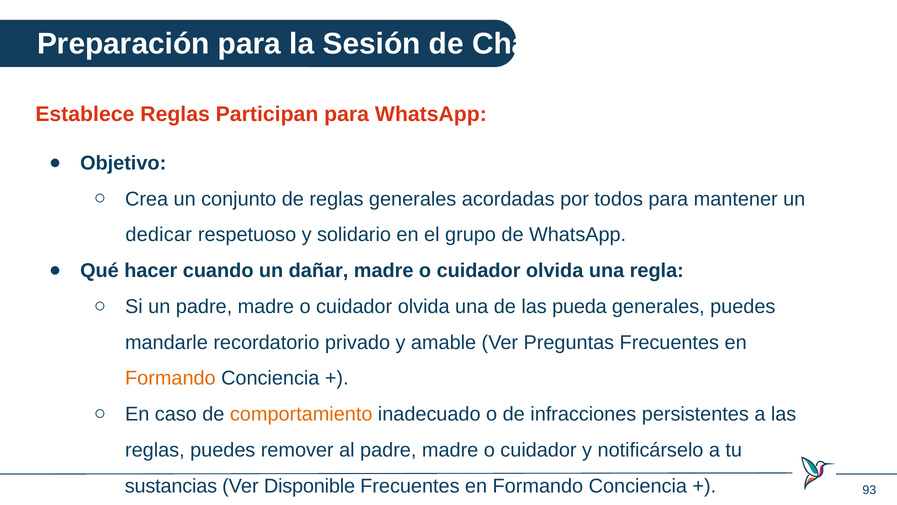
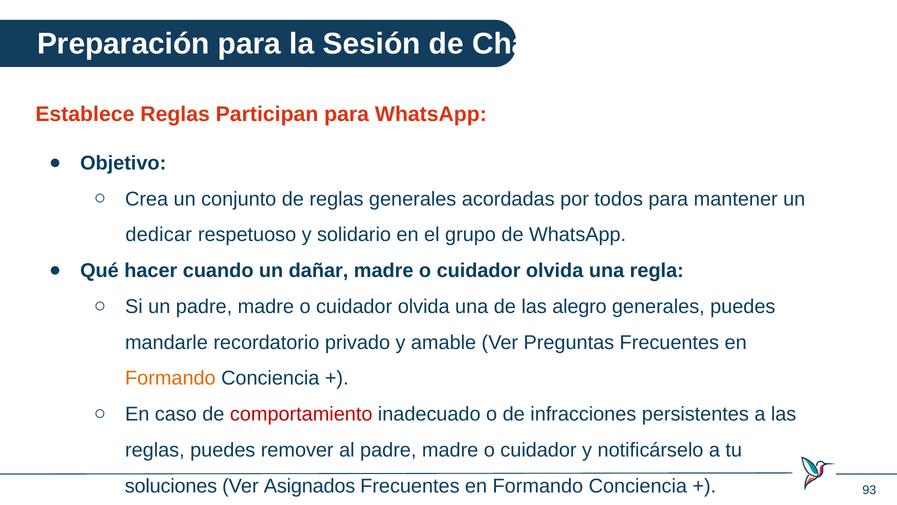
pueda: pueda -> alegro (580, 306)
comportamiento colour: orange -> red (301, 414)
sustancias: sustancias -> soluciones (171, 486)
Disponible: Disponible -> Asignados (310, 486)
